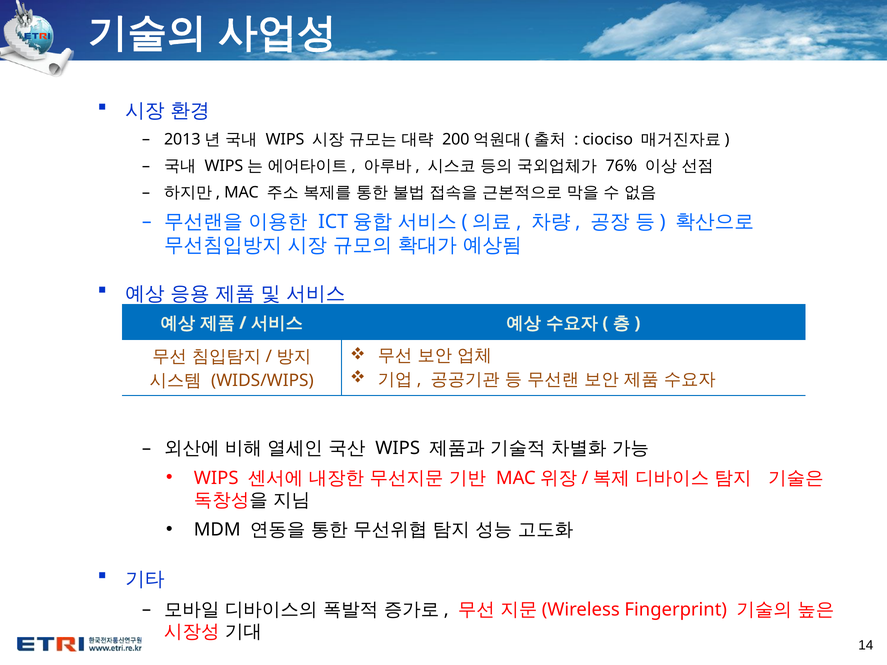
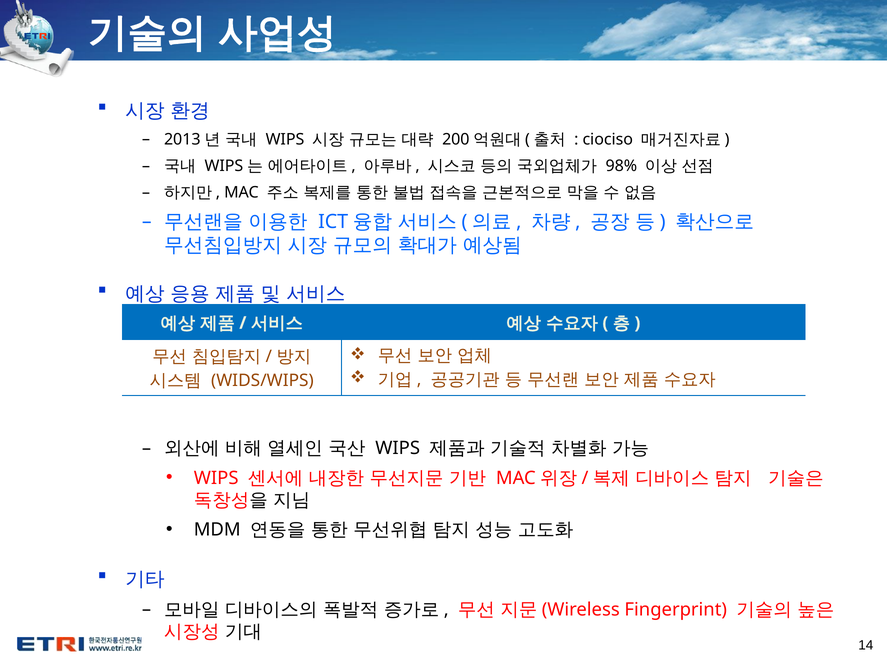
76%: 76% -> 98% (621, 166)
